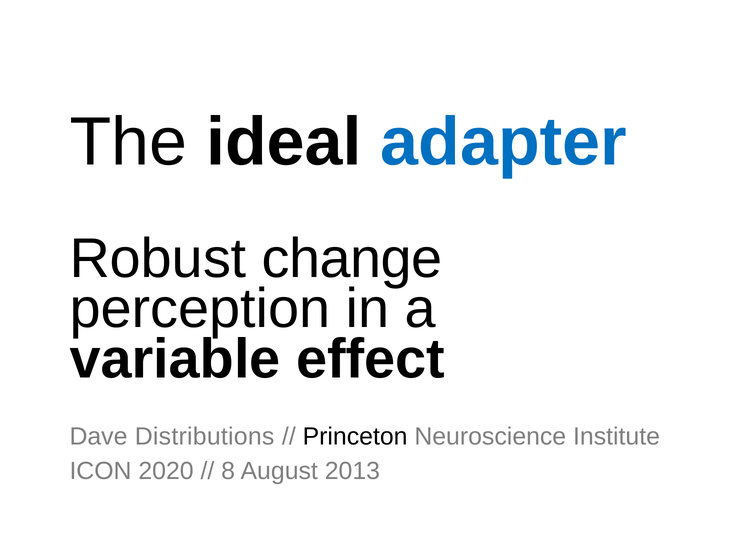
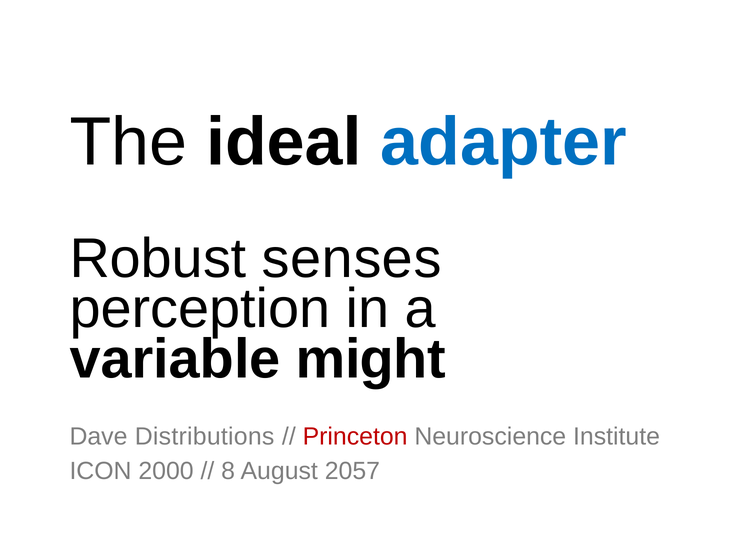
change: change -> senses (352, 259)
effect: effect -> might (371, 359)
Princeton colour: black -> red (355, 436)
2020: 2020 -> 2000 (166, 471)
2013: 2013 -> 2057 (352, 471)
